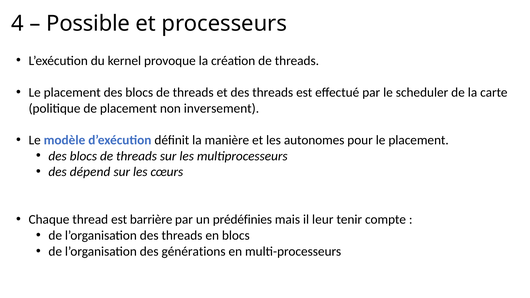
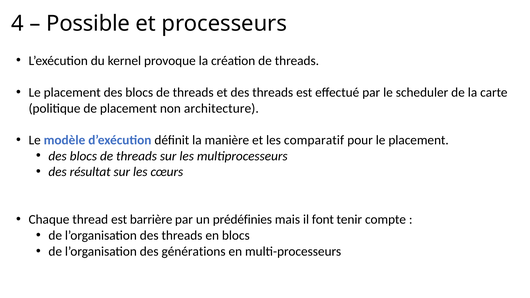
inversement: inversement -> architecture (221, 108)
autonomes: autonomes -> comparatif (314, 140)
dépend: dépend -> résultat (90, 172)
leur: leur -> font (323, 220)
